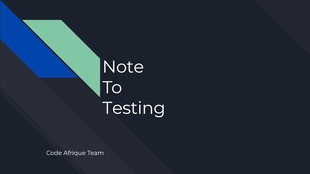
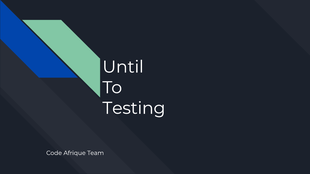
Note: Note -> Until (123, 67)
